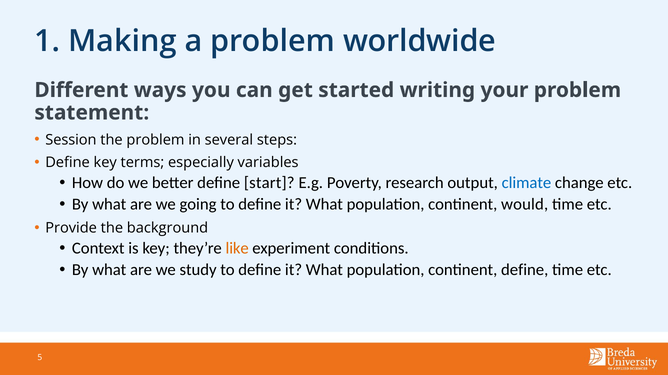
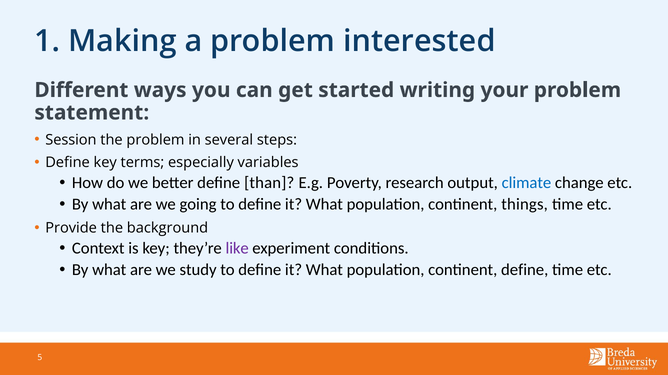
worldwide: worldwide -> interested (419, 41)
start: start -> than (269, 183)
would: would -> things (525, 205)
like colour: orange -> purple (237, 249)
